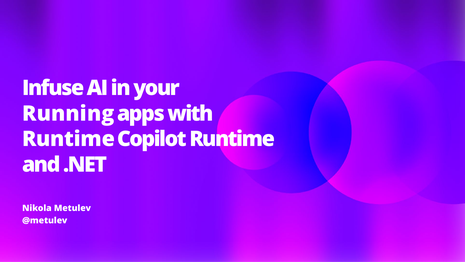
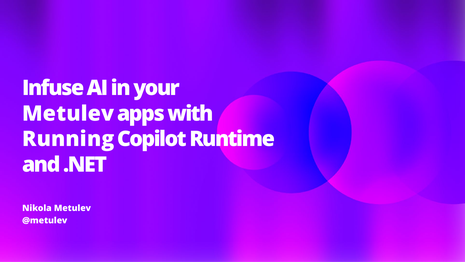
Running: Running -> Metulev (68, 113)
Runtime: Runtime -> Running (68, 139)
